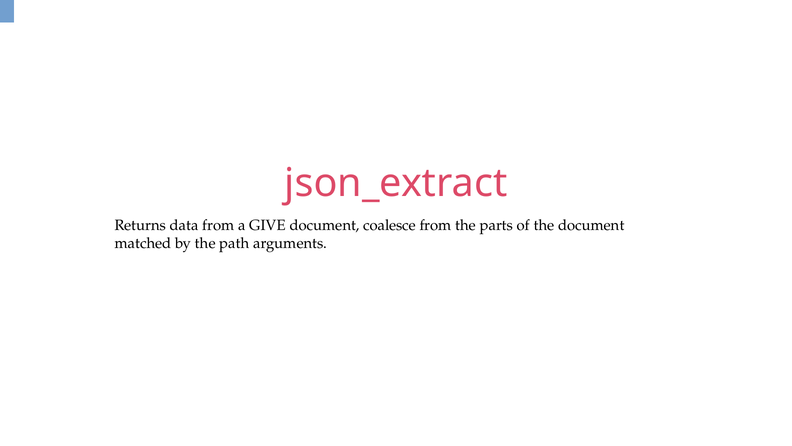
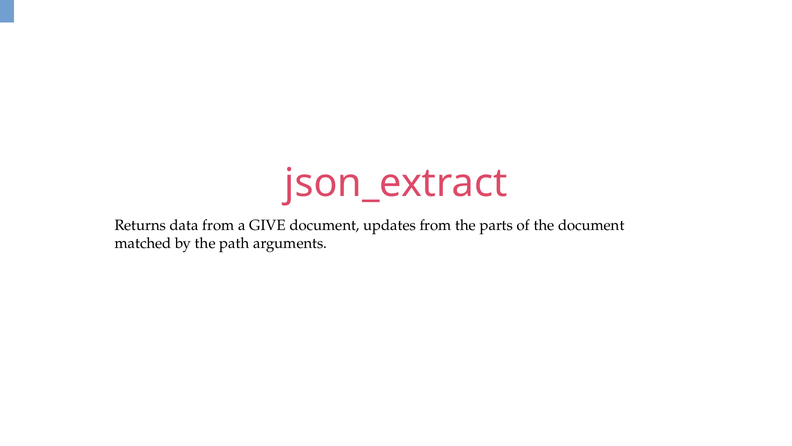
coalesce: coalesce -> updates (390, 225)
